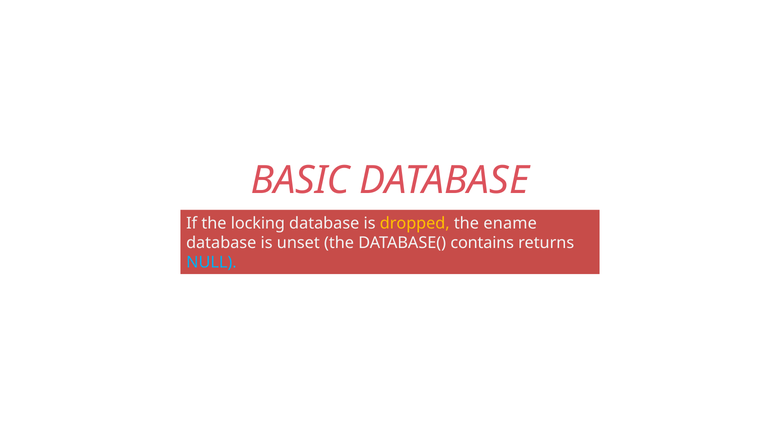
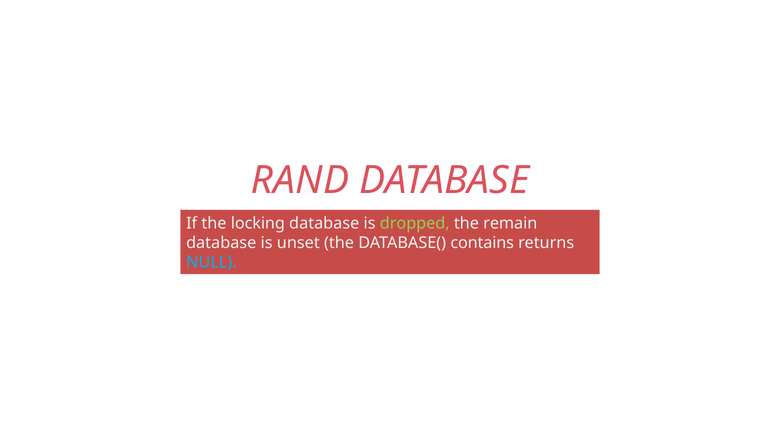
BASIC: BASIC -> RAND (300, 180)
dropped colour: yellow -> light green (415, 223)
ename: ename -> remain (510, 223)
